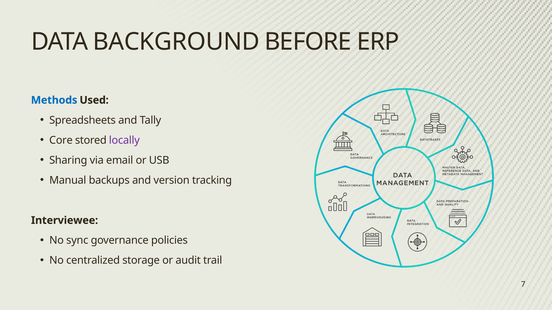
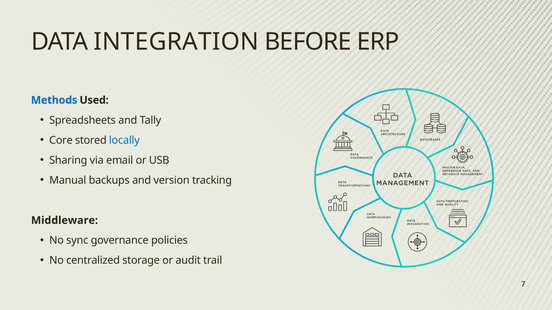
BACKGROUND: BACKGROUND -> INTEGRATION (176, 42)
locally colour: purple -> blue (124, 140)
Interviewee: Interviewee -> Middleware (65, 221)
